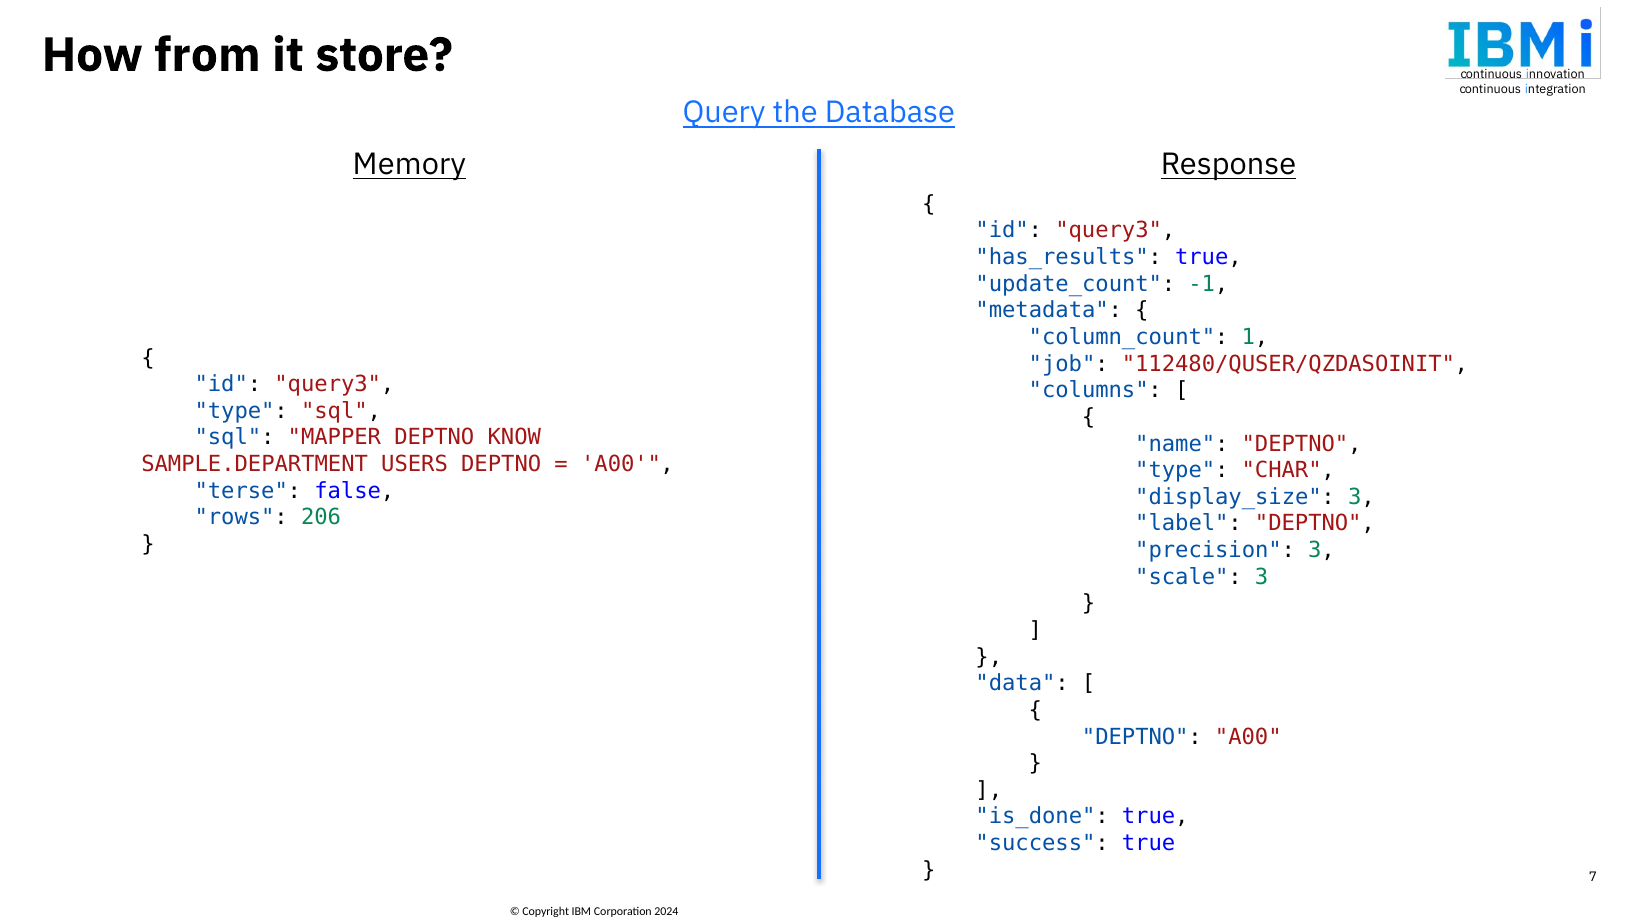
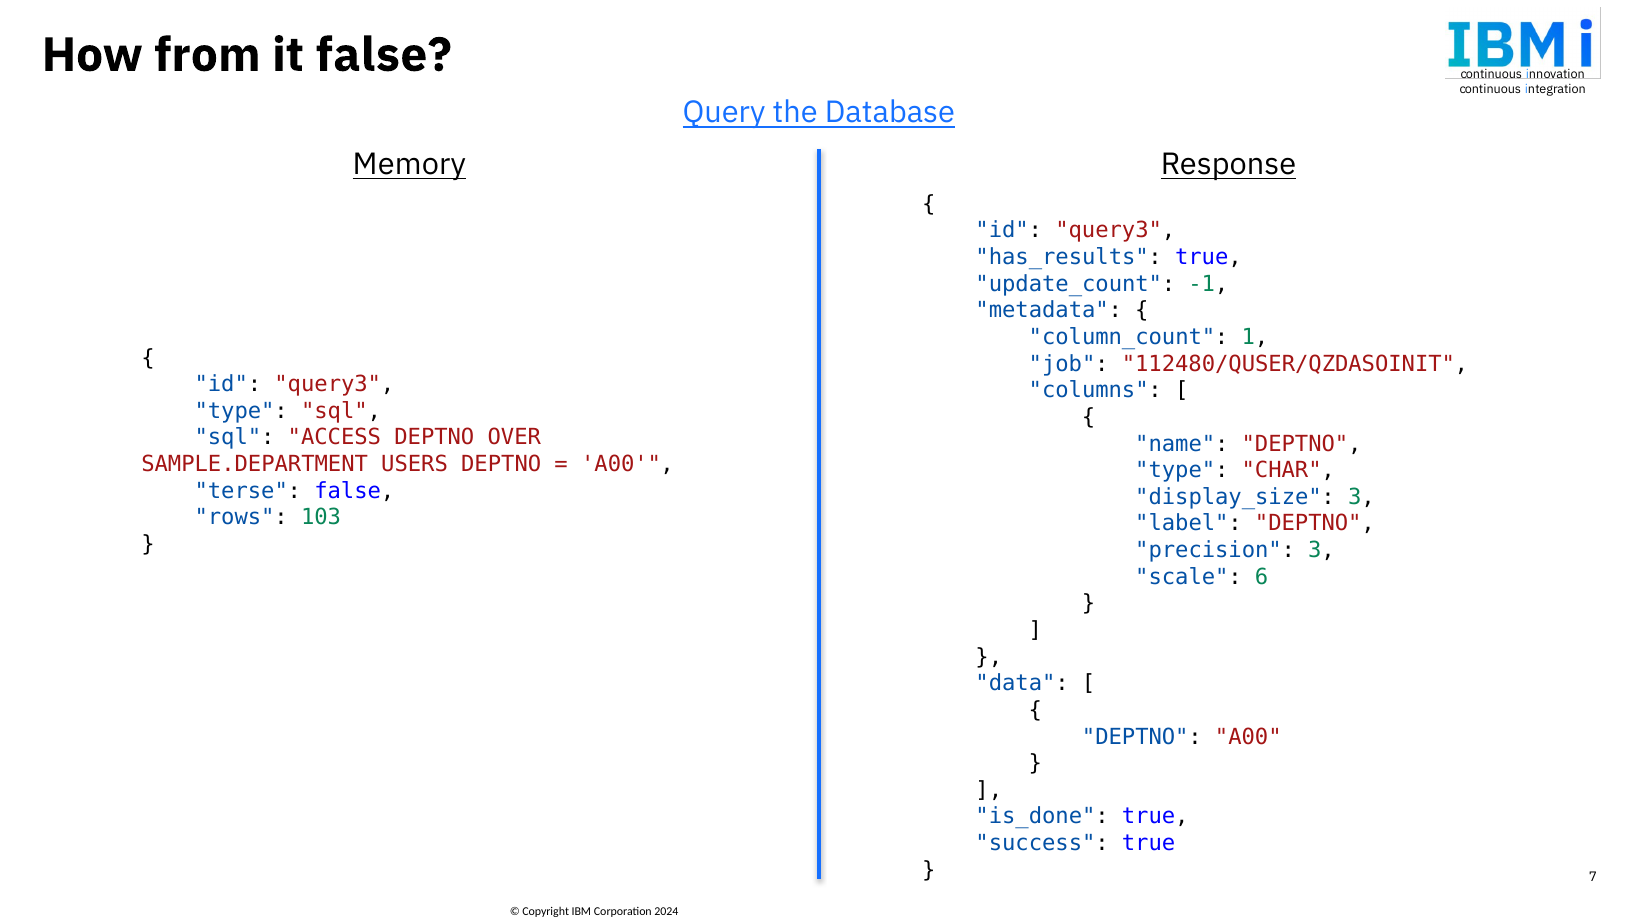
it store: store -> false (384, 55)
MAPPER: MAPPER -> ACCESS (334, 438)
KNOW: KNOW -> OVER (514, 438)
206: 206 -> 103 (321, 518)
scale 3: 3 -> 6 (1262, 577)
